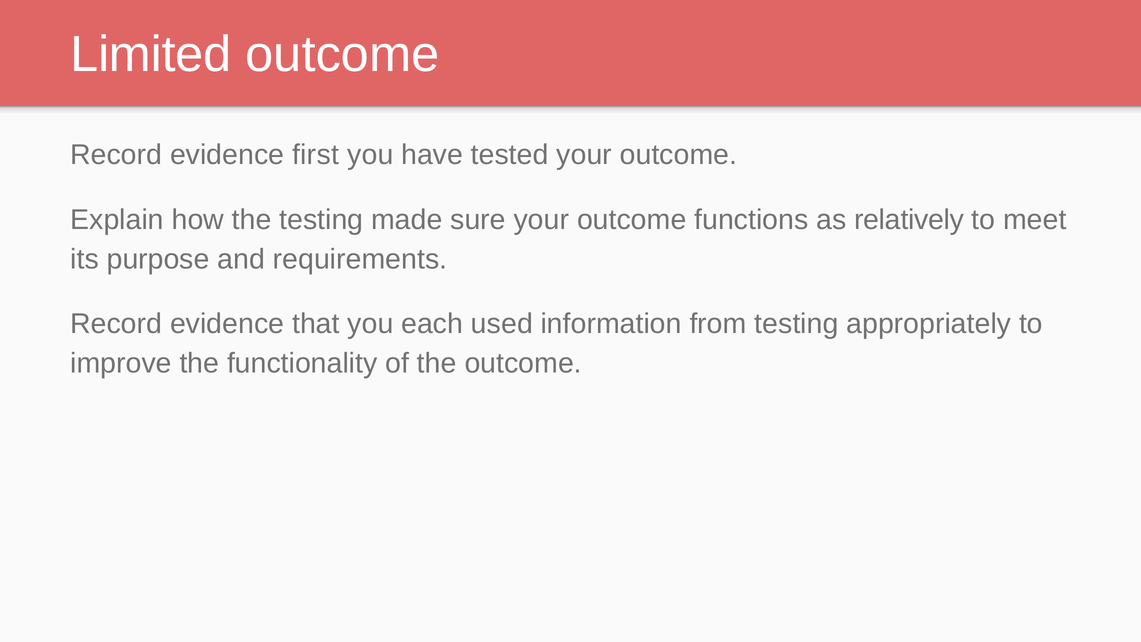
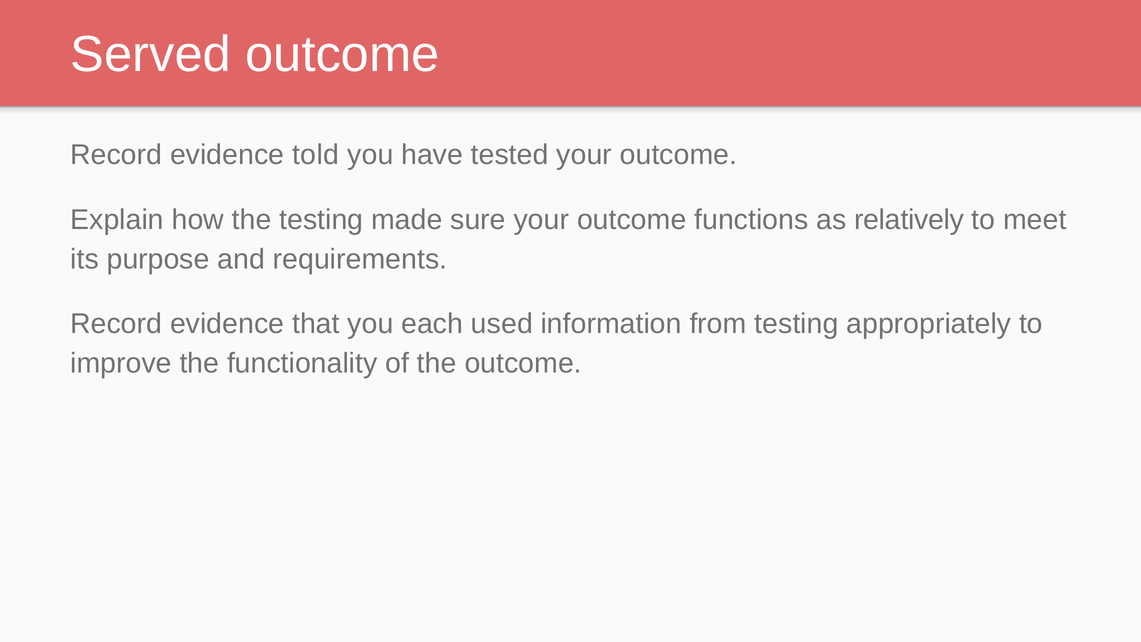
Limited: Limited -> Served (151, 55)
first: first -> told (316, 155)
